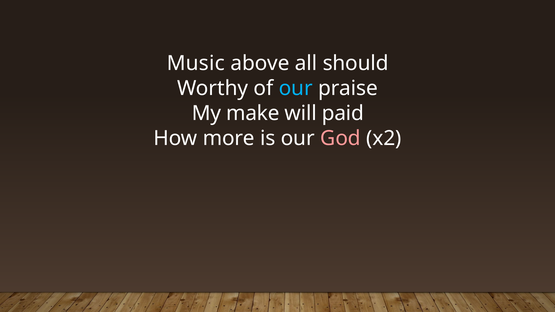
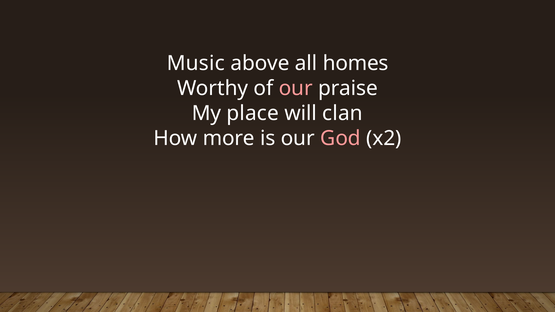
should: should -> homes (356, 63)
our colour: light blue -> pink (296, 88)
make: make -> place (253, 113)
paid: paid -> clan (343, 113)
